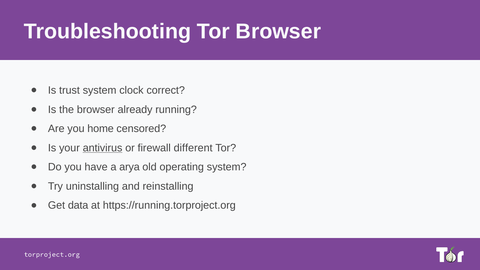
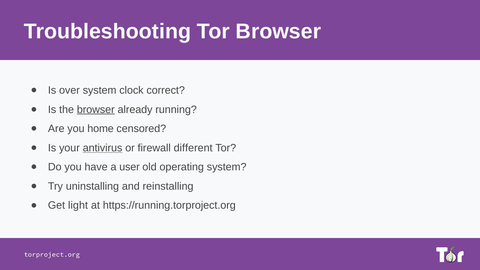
trust: trust -> over (69, 90)
browser underline: none -> present (96, 110)
arya: arya -> user (130, 167)
data: data -> light (78, 205)
